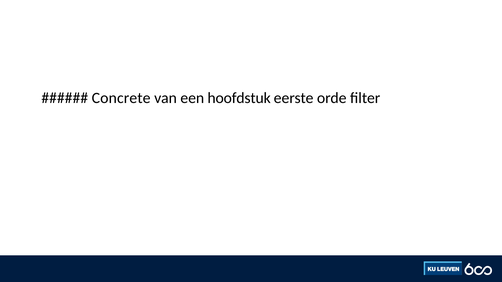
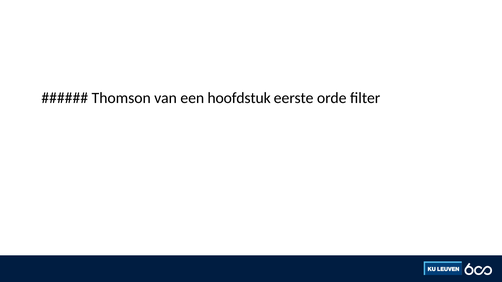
Concrete: Concrete -> Thomson (121, 98)
